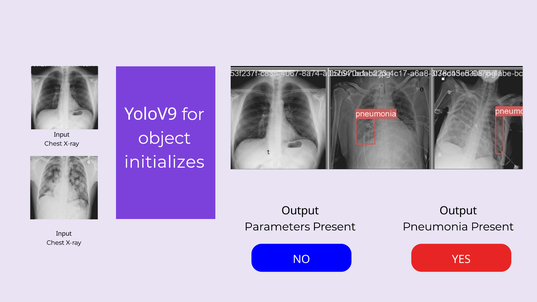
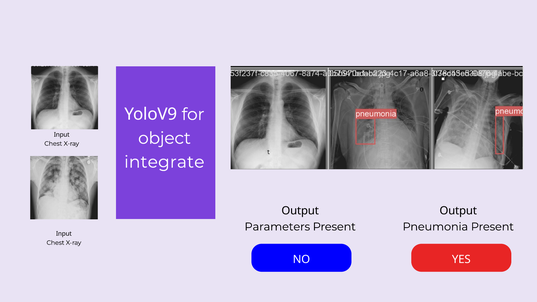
initializes: initializes -> integrate (164, 162)
